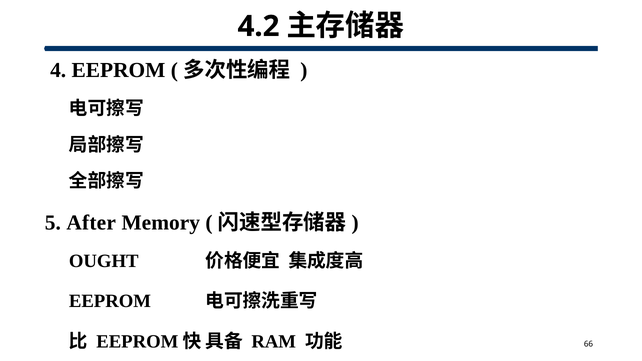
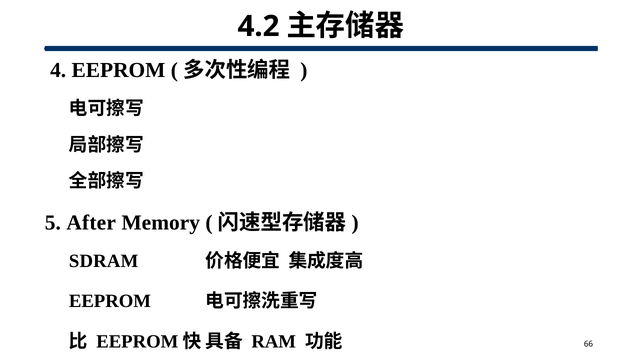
OUGHT: OUGHT -> SDRAM (104, 261)
